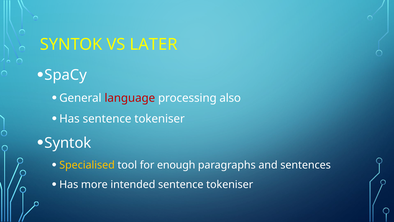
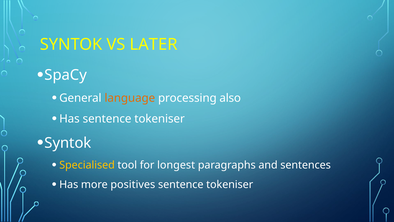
language colour: red -> orange (130, 98)
enough: enough -> longest (176, 165)
intended: intended -> positives (133, 184)
